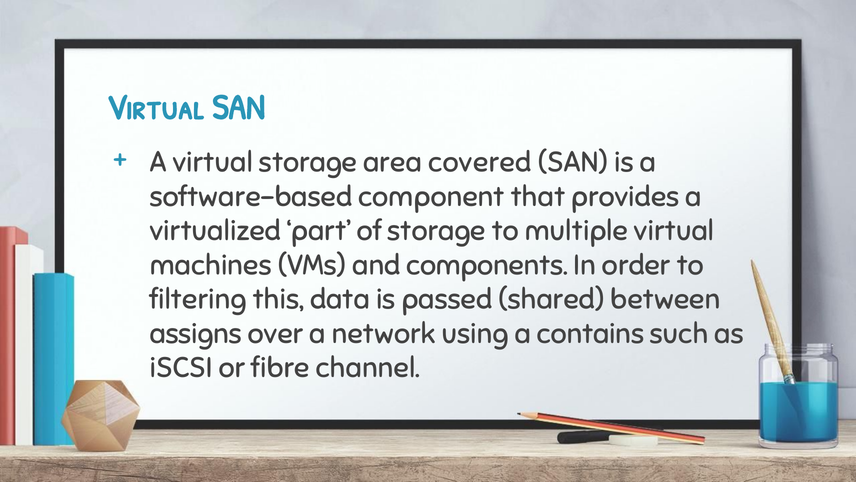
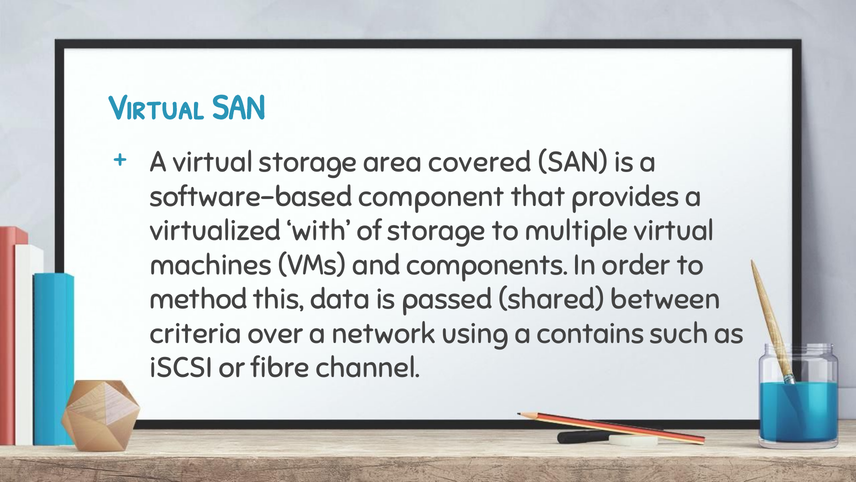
part: part -> with (319, 231)
filtering: filtering -> method (198, 299)
assigns: assigns -> criteria (196, 333)
